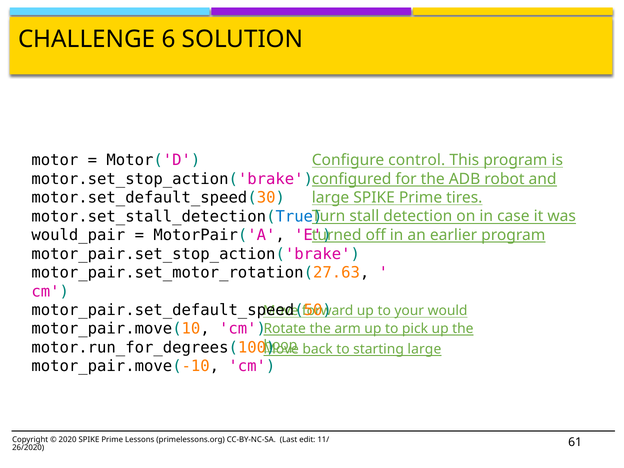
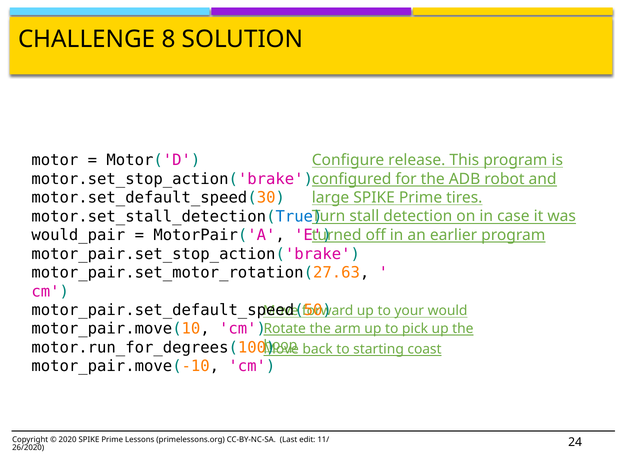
6: 6 -> 8 (169, 39)
control: control -> release (417, 160)
starting large: large -> coast (424, 349)
61: 61 -> 24 (575, 442)
